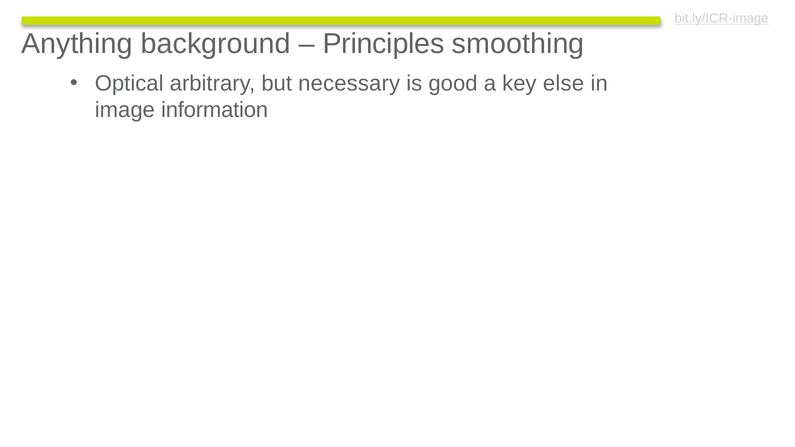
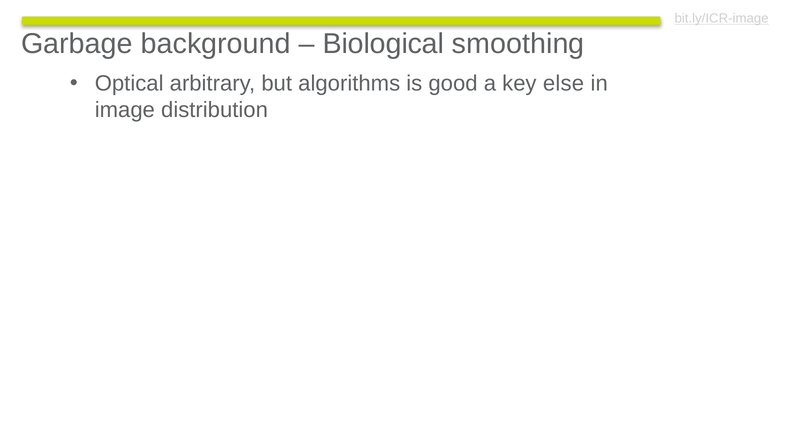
Anything: Anything -> Garbage (77, 44)
Principles: Principles -> Biological (383, 44)
necessary: necessary -> algorithms (349, 84)
information: information -> distribution (215, 110)
